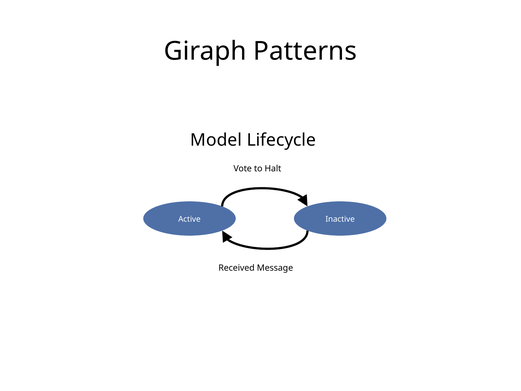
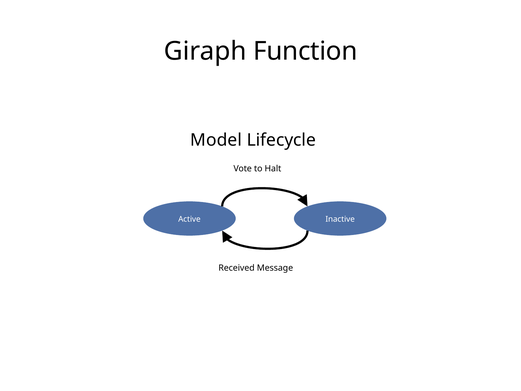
Patterns: Patterns -> Function (305, 51)
